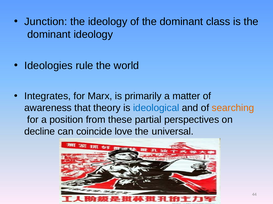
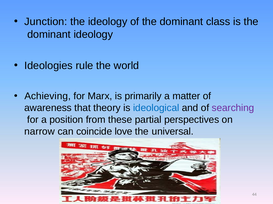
Integrates: Integrates -> Achieving (48, 96)
searching colour: orange -> purple (233, 108)
decline: decline -> narrow (40, 132)
